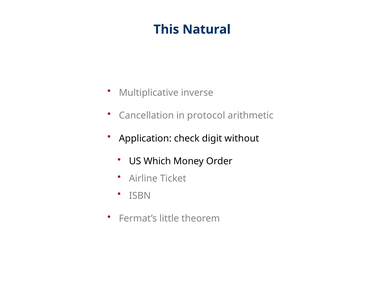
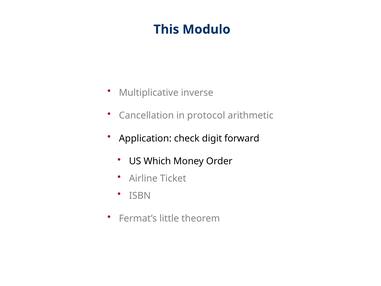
Natural: Natural -> Modulo (206, 29)
without: without -> forward (242, 138)
